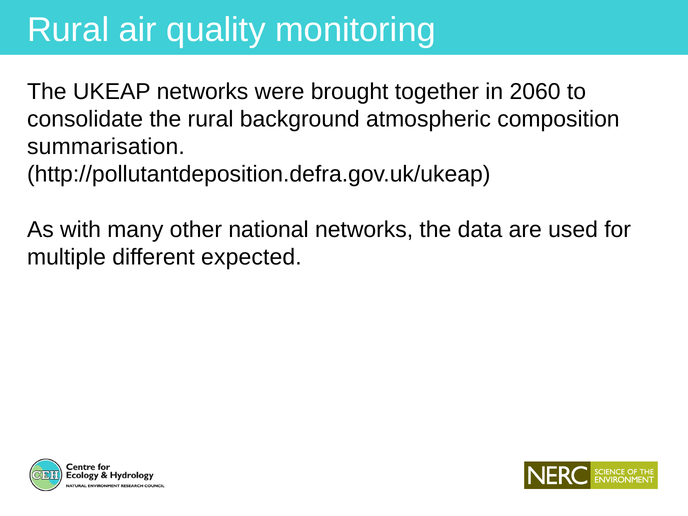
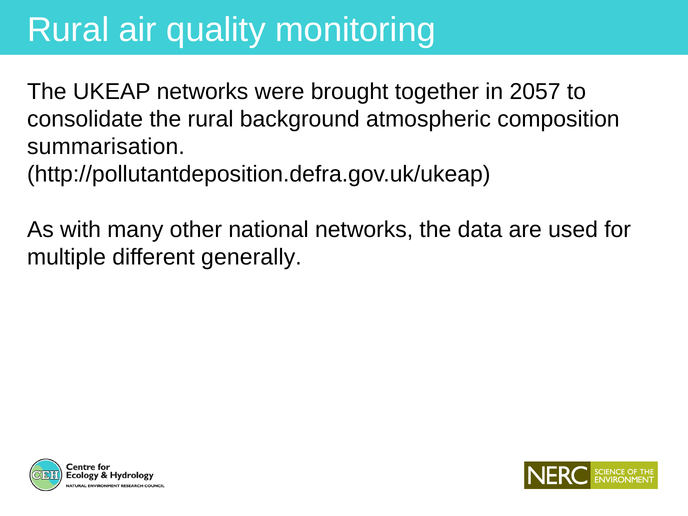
2060: 2060 -> 2057 (535, 92)
expected: expected -> generally (251, 257)
